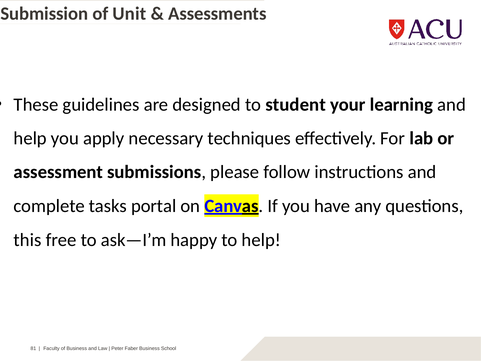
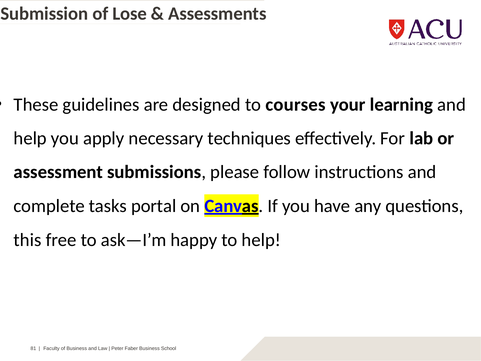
Unit: Unit -> Lose (130, 14)
student: student -> courses (296, 104)
